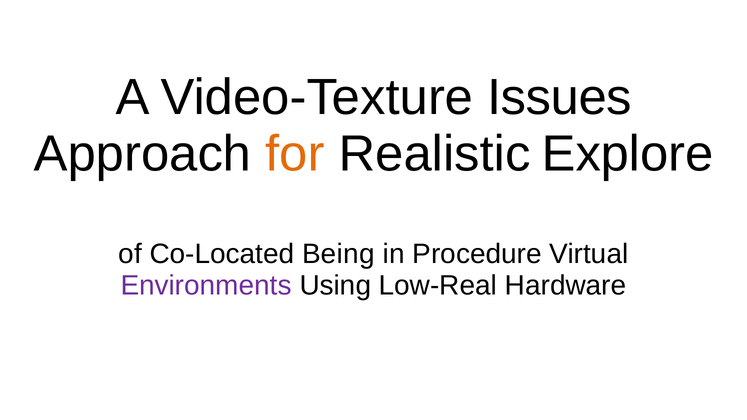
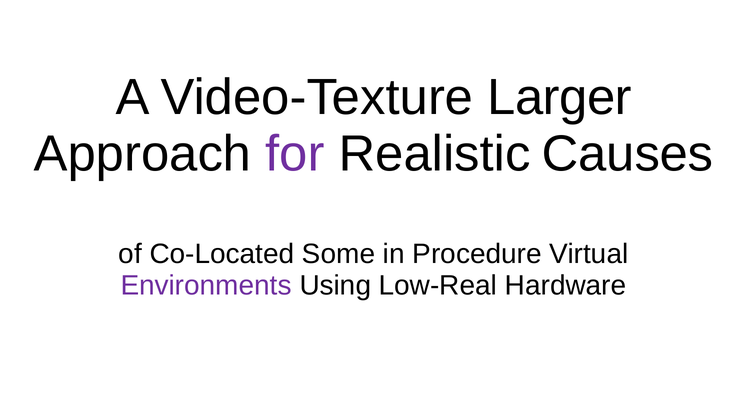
Issues: Issues -> Larger (560, 97)
for colour: orange -> purple (295, 154)
Explore: Explore -> Causes (628, 154)
Being: Being -> Some (339, 254)
